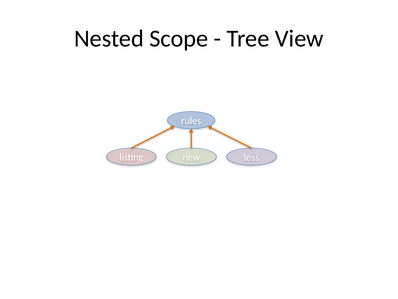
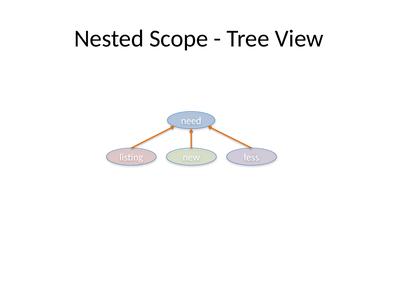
rules: rules -> need (191, 121)
